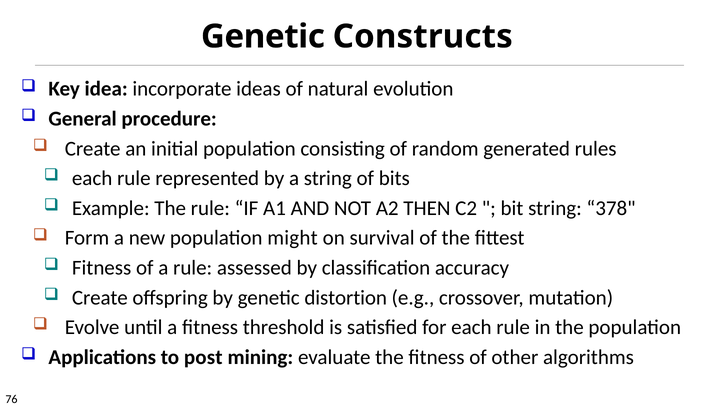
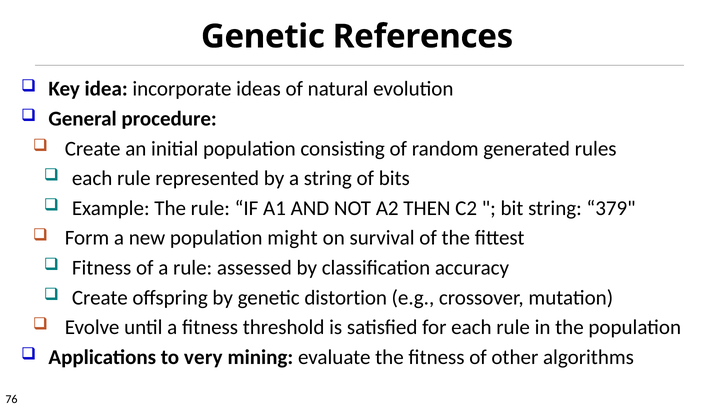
Constructs: Constructs -> References (423, 36)
378: 378 -> 379 (611, 208)
post: post -> very (203, 357)
